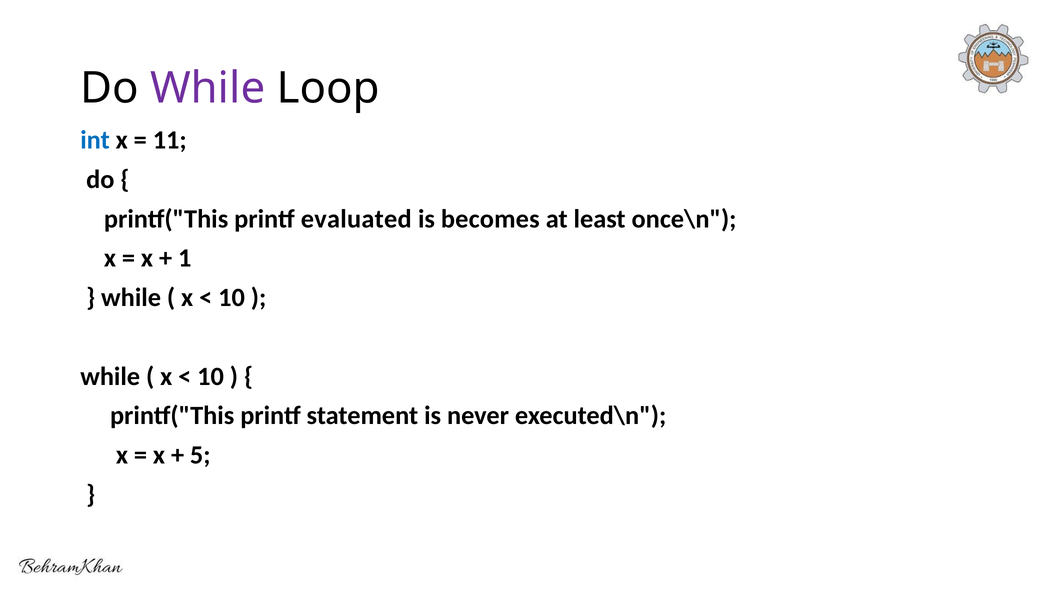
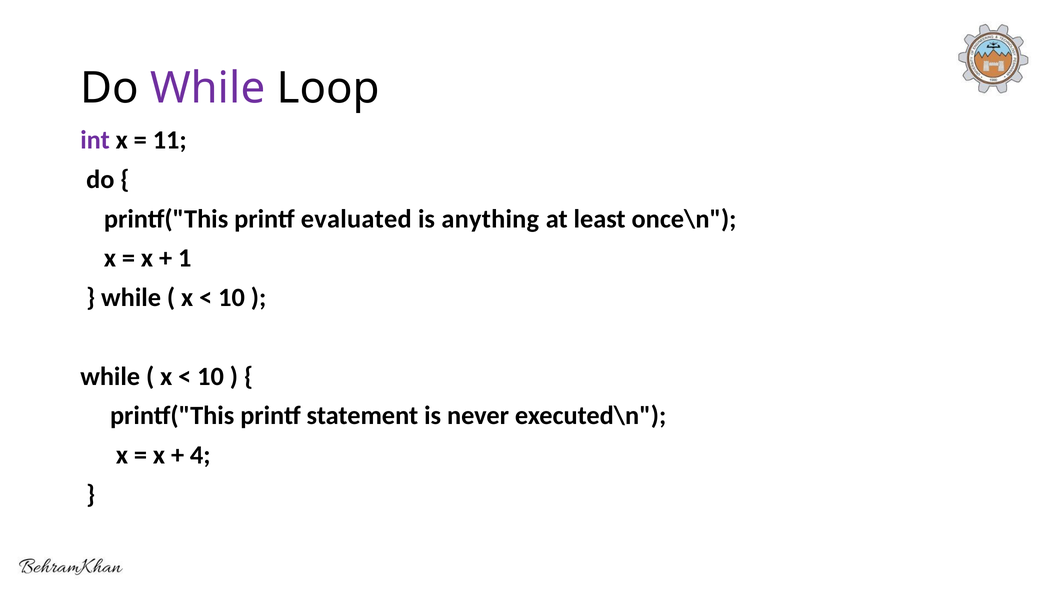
int colour: blue -> purple (95, 140)
becomes: becomes -> anything (490, 219)
5: 5 -> 4 (200, 455)
